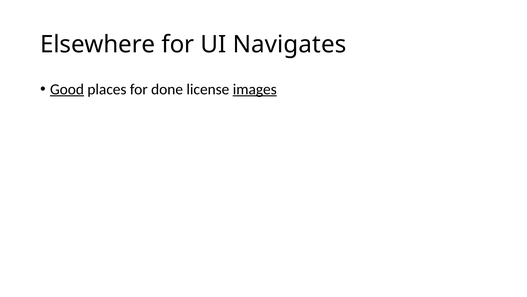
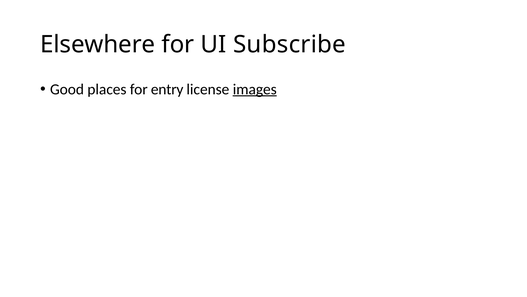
Navigates: Navigates -> Subscribe (290, 44)
Good underline: present -> none (67, 89)
done: done -> entry (167, 89)
